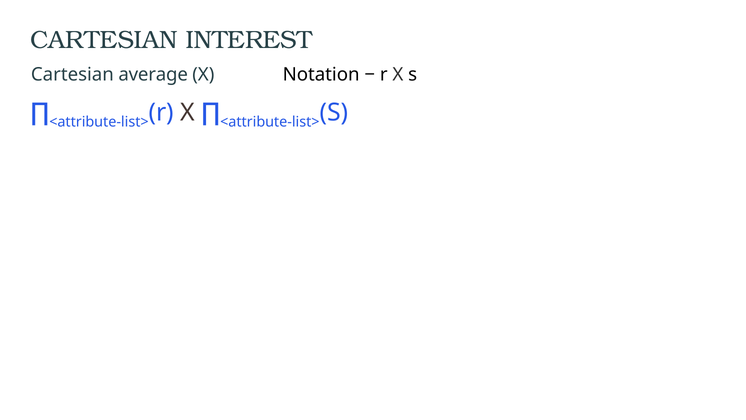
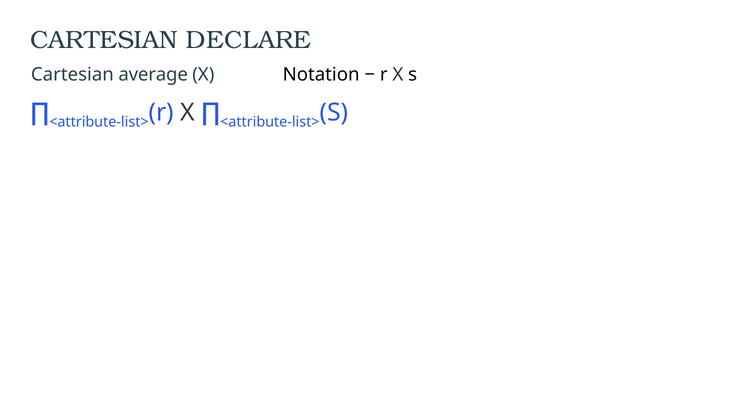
INTEREST: INTEREST -> DECLARE (249, 40)
